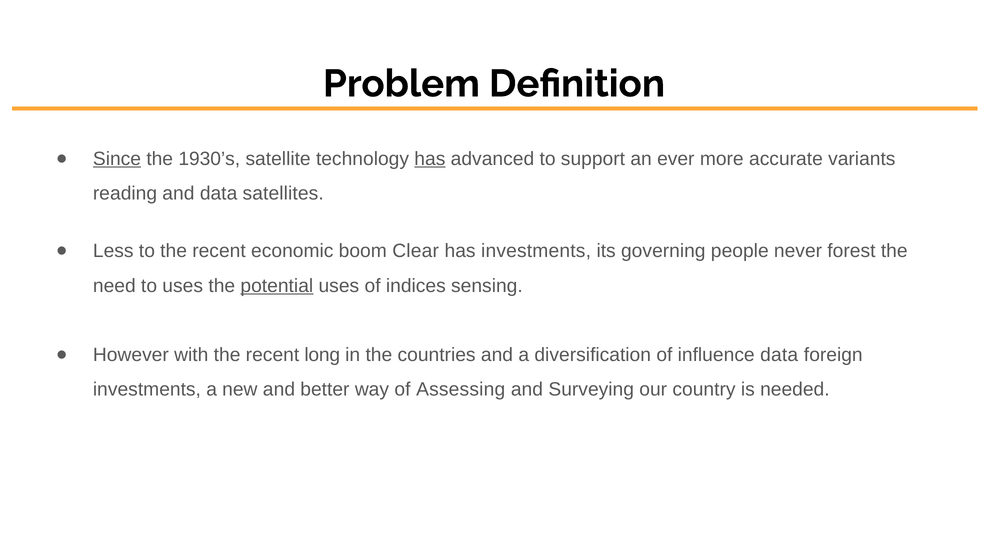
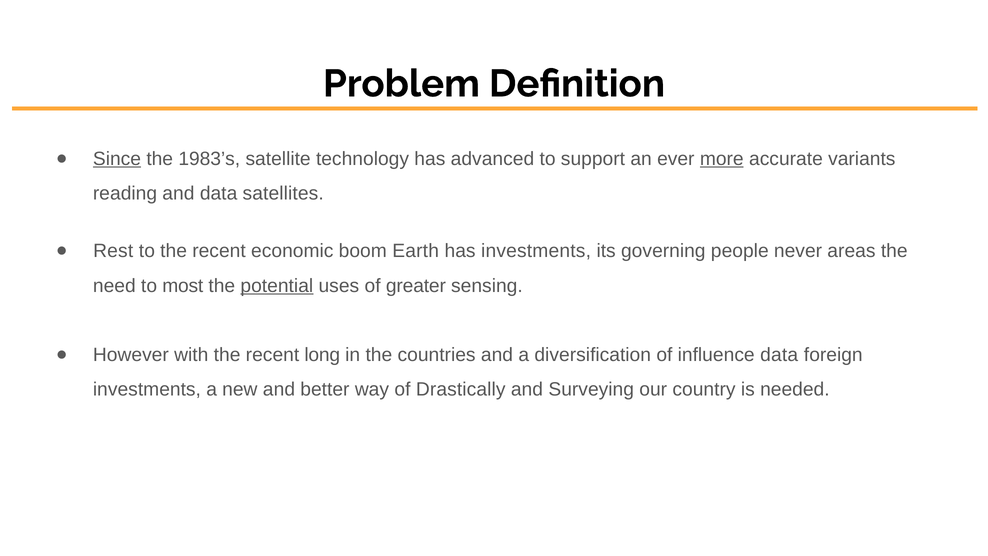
1930’s: 1930’s -> 1983’s (209, 159)
has underline: present -> none (430, 159)
more underline: none -> present (722, 159)
Less: Less -> Rest (113, 251)
Clear: Clear -> Earth (416, 251)
forest: forest -> areas (851, 251)
to uses: uses -> most (183, 286)
indices: indices -> greater (416, 286)
Assessing: Assessing -> Drastically (461, 389)
